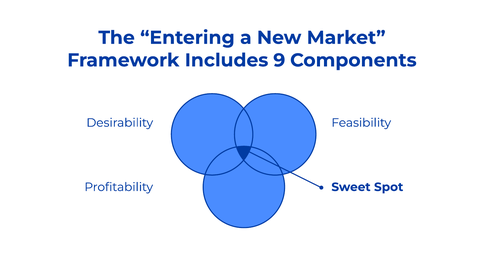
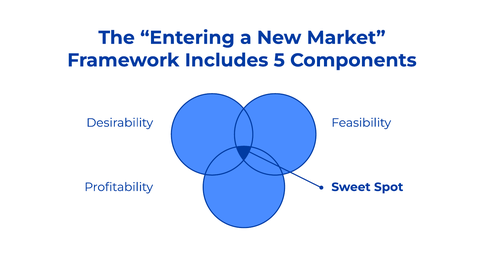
9: 9 -> 5 (279, 60)
